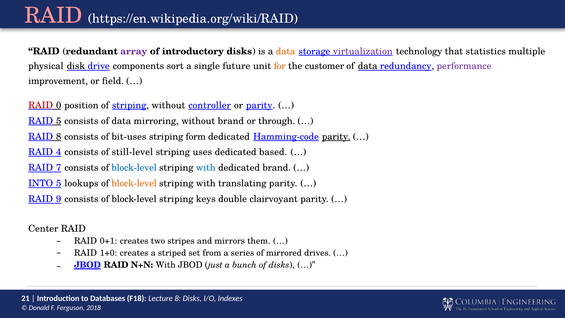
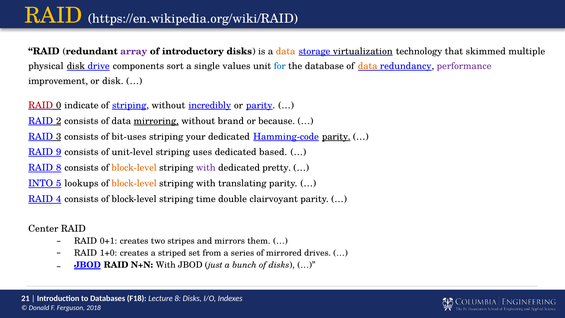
RAID colour: pink -> yellow (53, 16)
virtualization colour: purple -> black (363, 51)
statistics: statistics -> skimmed (486, 51)
future: future -> values (236, 66)
for colour: orange -> blue (280, 66)
customer: customer -> database (324, 66)
data colour: black -> orange (368, 66)
or field: field -> disk (113, 81)
position: position -> indicate (81, 105)
controller: controller -> incredibly (210, 105)
RAID 5: 5 -> 2 (59, 121)
mirroring underline: none -> present (156, 121)
through: through -> because (277, 121)
RAID 8: 8 -> 3 (59, 136)
form: form -> your (196, 136)
4: 4 -> 9 (59, 152)
still-level: still-level -> unit-level (132, 152)
RAID 7: 7 -> 8 (59, 168)
block-level colour: blue -> orange (134, 168)
with colour: blue -> purple (206, 168)
dedicated brand: brand -> pretty (277, 168)
9: 9 -> 4 (59, 199)
keys: keys -> time (206, 199)
